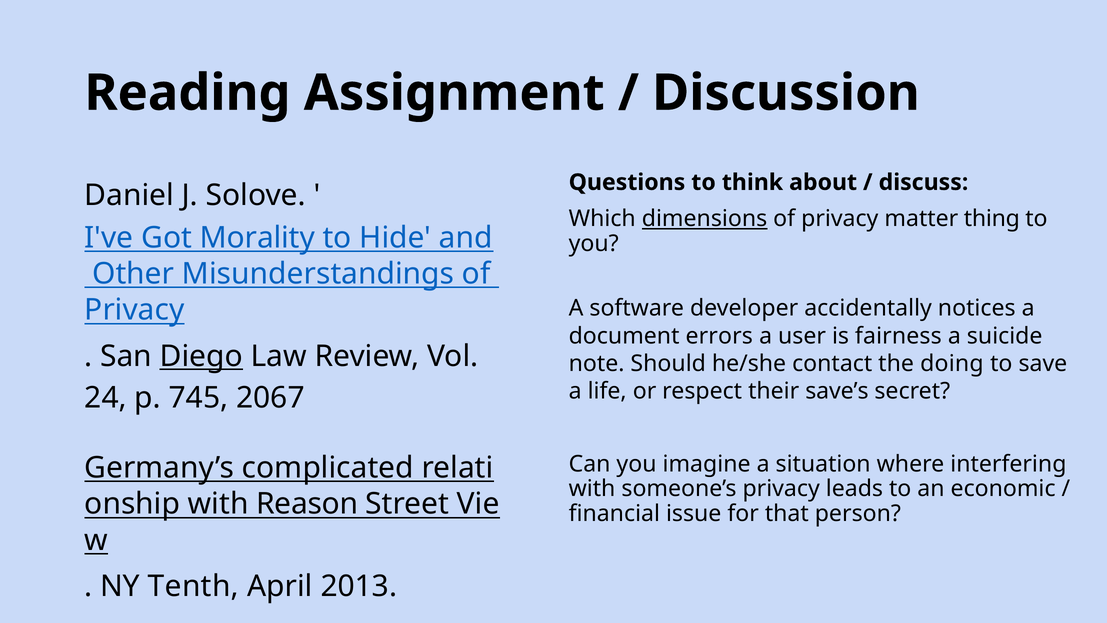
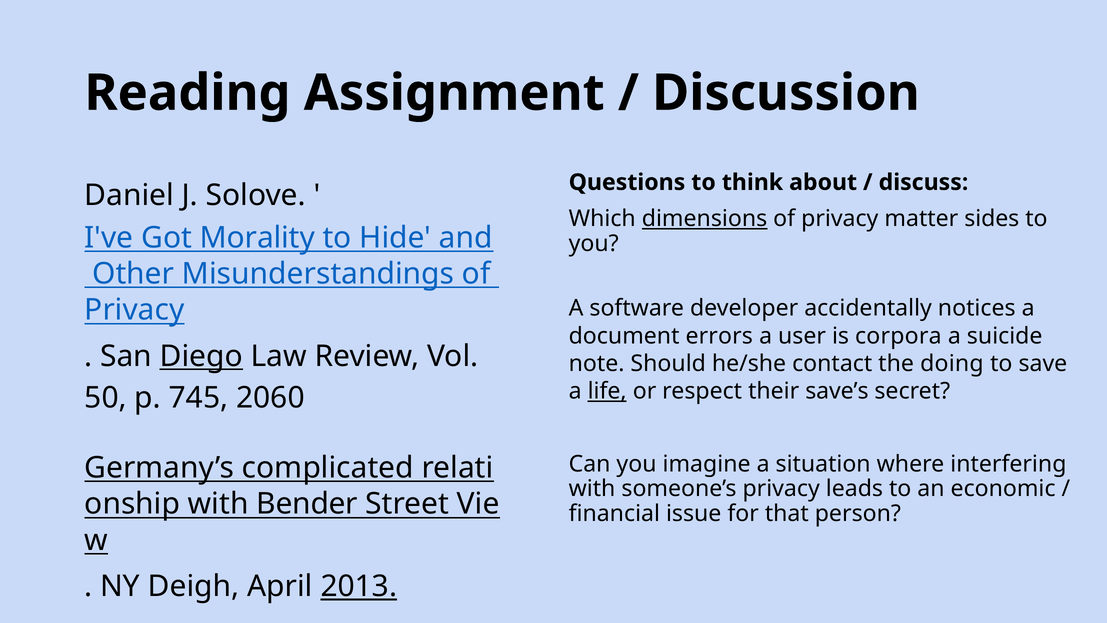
thing: thing -> sides (992, 219)
fairness: fairness -> corpora (898, 336)
life underline: none -> present (607, 391)
24: 24 -> 50 (106, 398)
2067: 2067 -> 2060 (270, 398)
Reason: Reason -> Bender (307, 504)
Tenth: Tenth -> Deigh (194, 586)
2013 underline: none -> present (359, 586)
